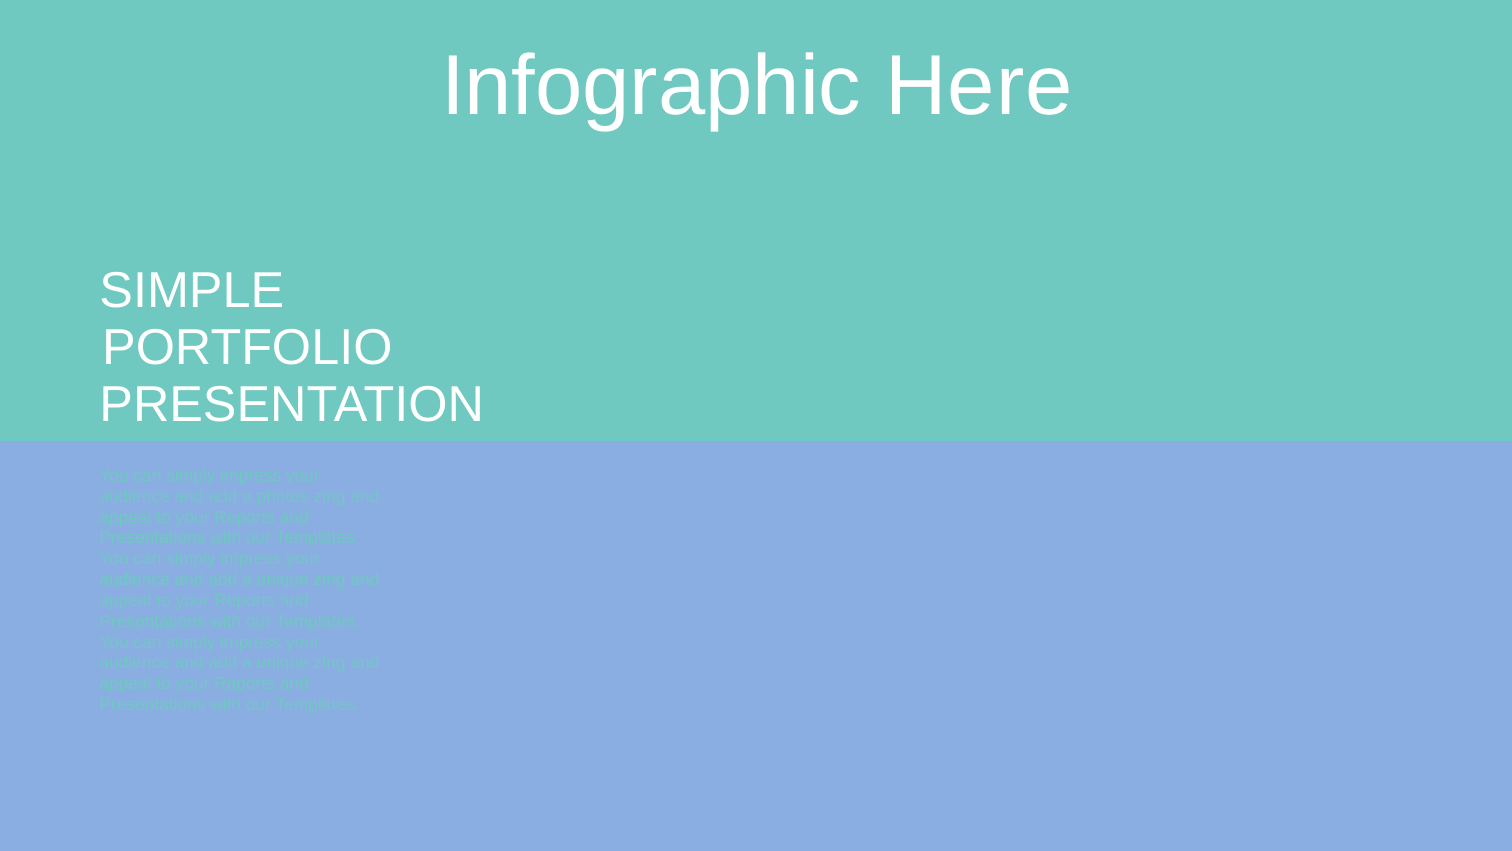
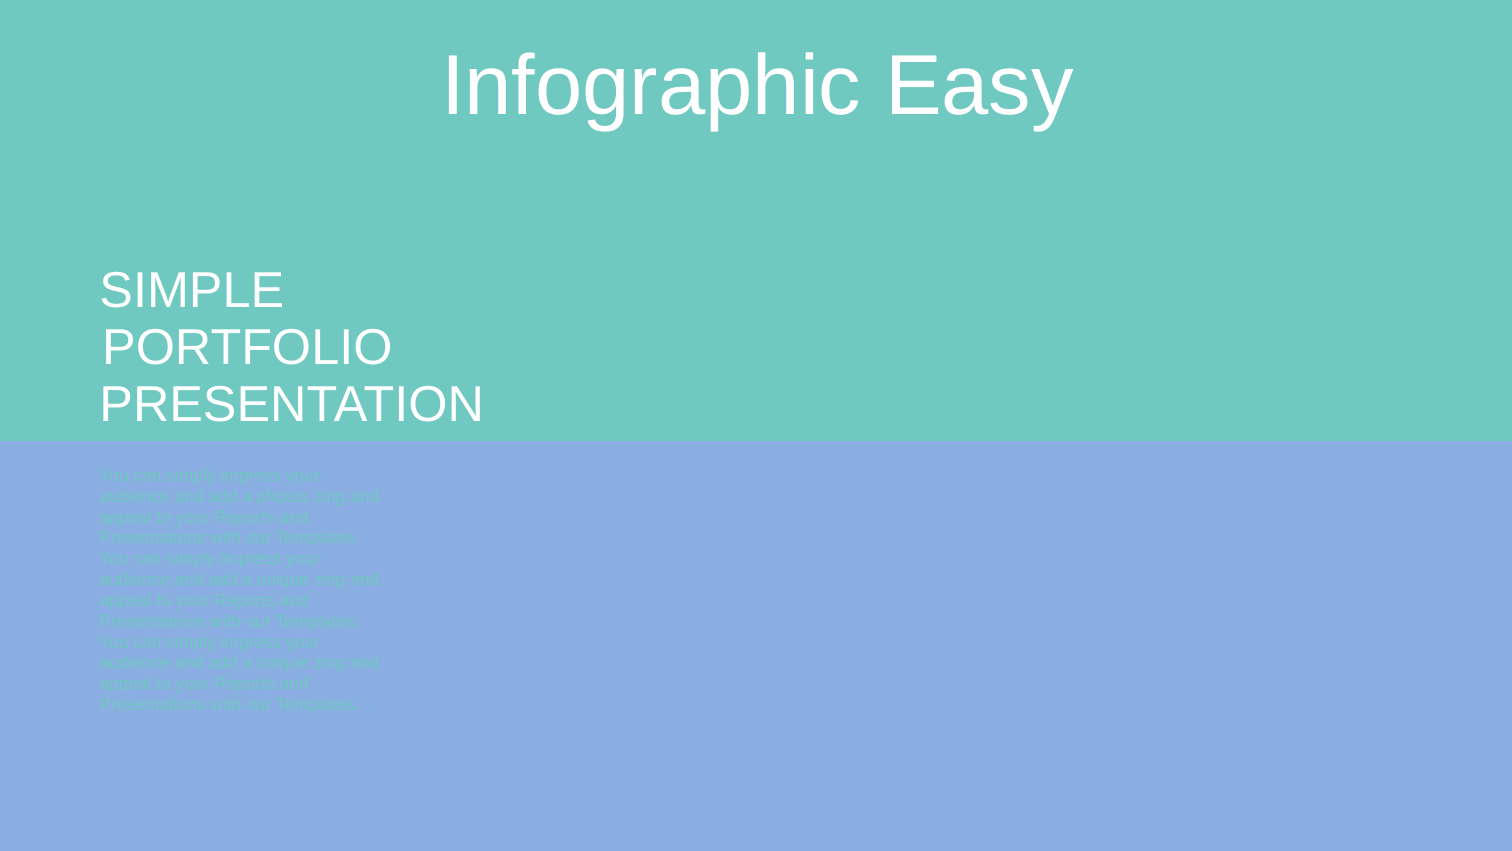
Here: Here -> Easy (980, 86)
